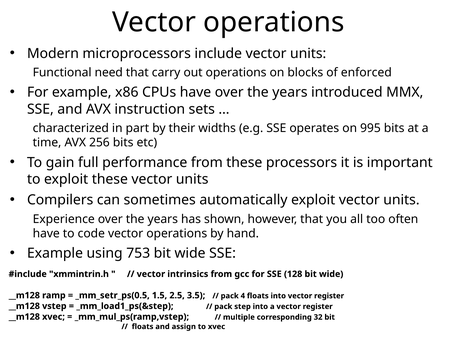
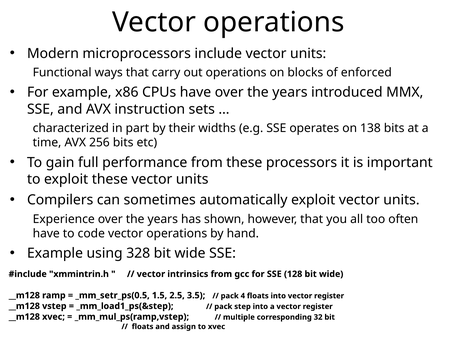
need: need -> ways (109, 72)
995: 995 -> 138 (370, 128)
753: 753 -> 328 (138, 253)
